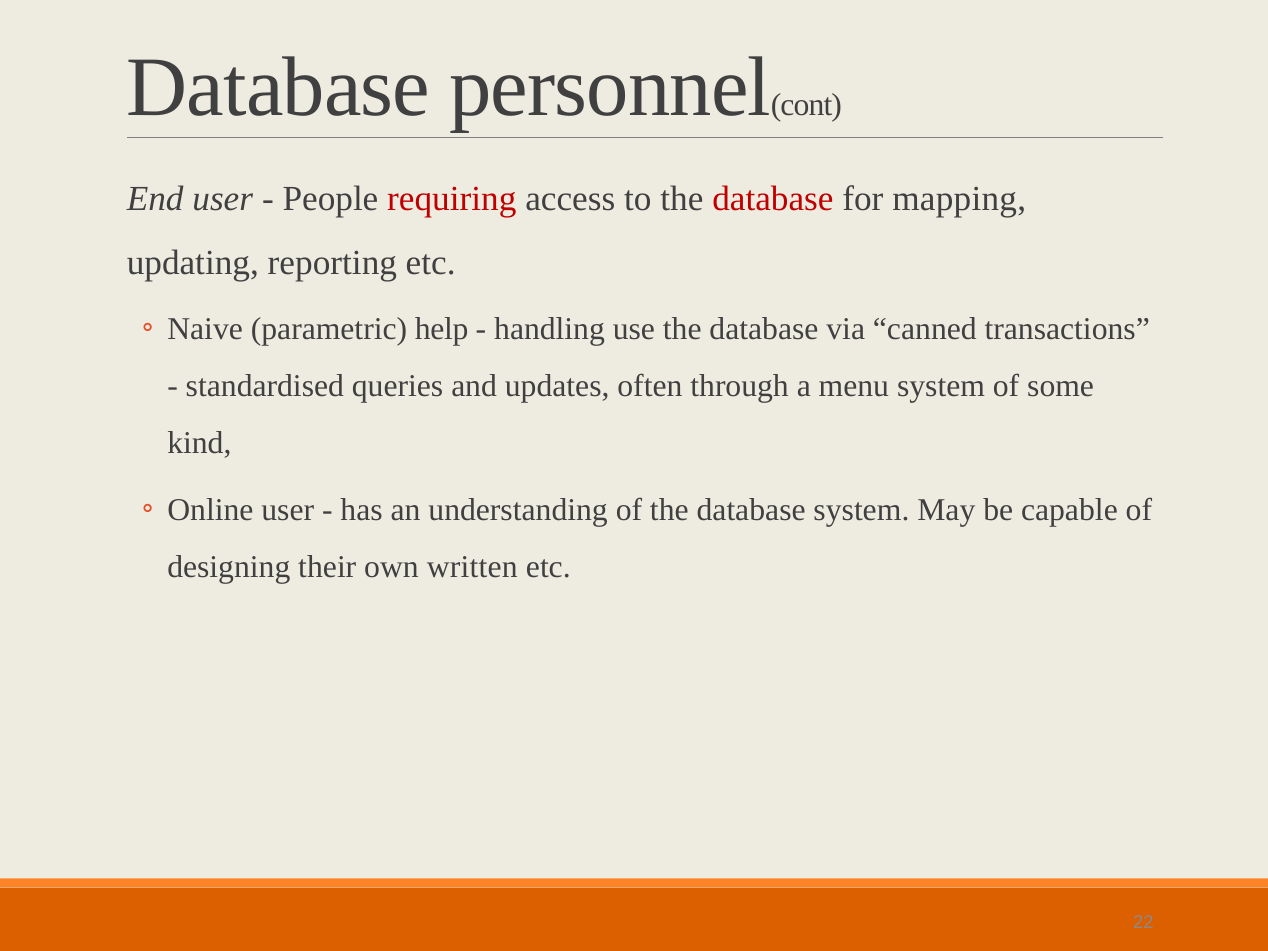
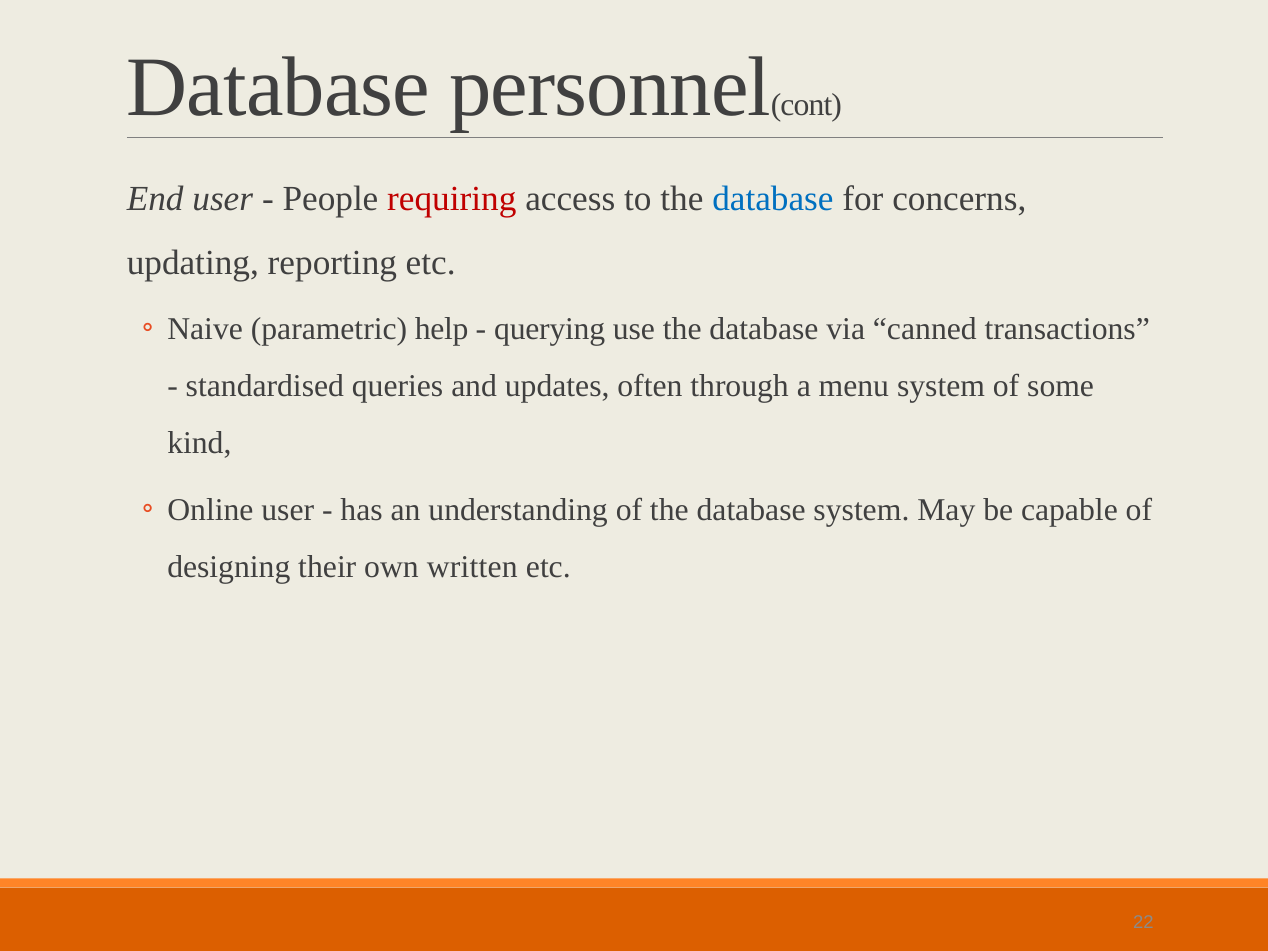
database colour: red -> blue (773, 199)
mapping: mapping -> concerns (959, 199)
handling: handling -> querying (550, 329)
